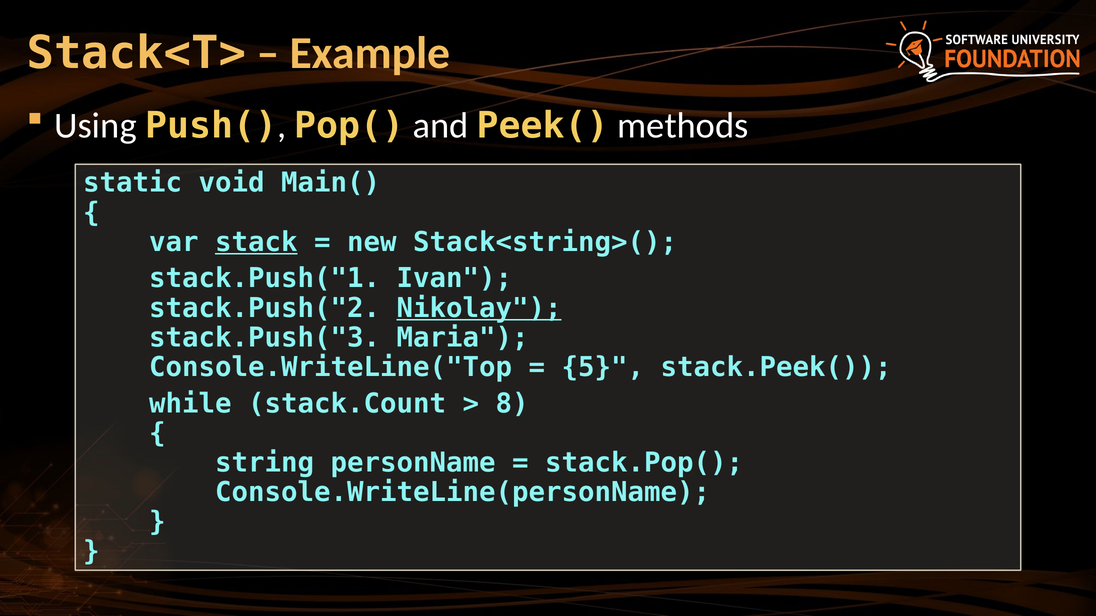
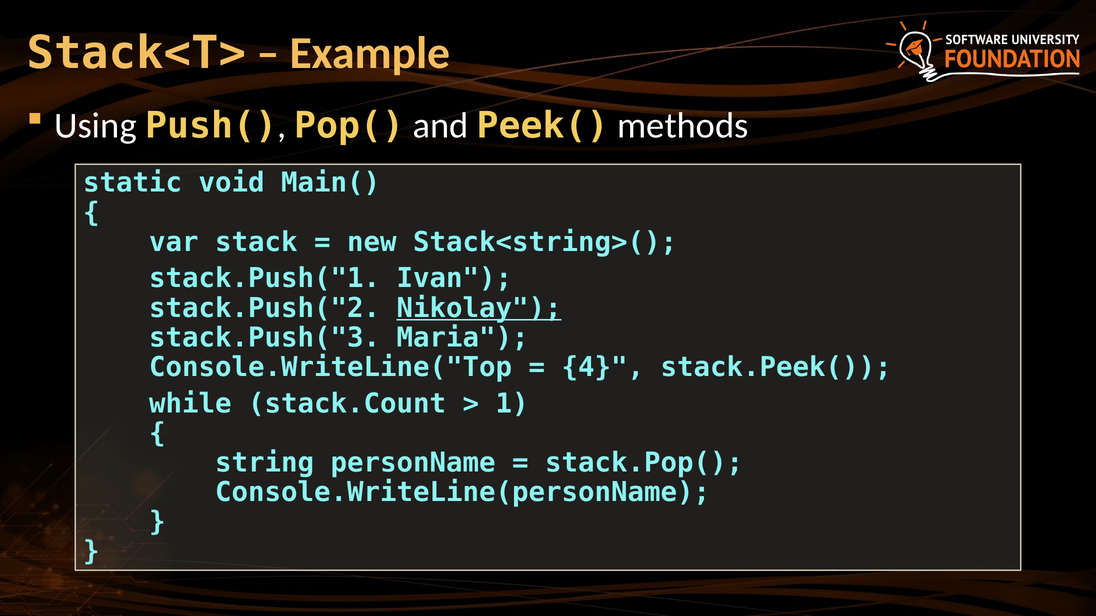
stack underline: present -> none (256, 242)
5: 5 -> 4 (603, 367)
8: 8 -> 1 (512, 404)
